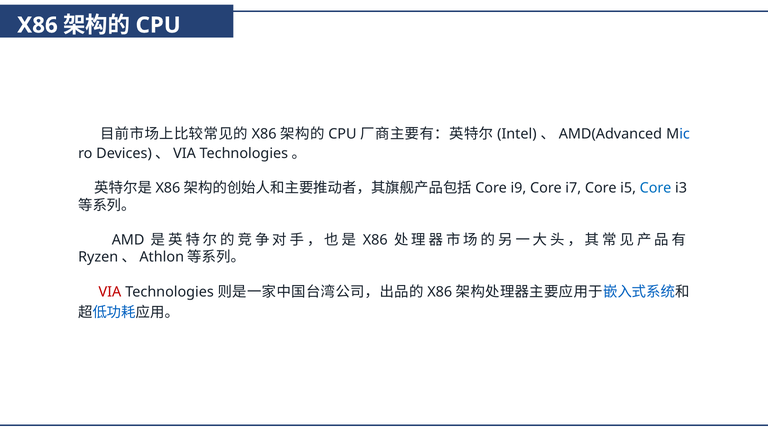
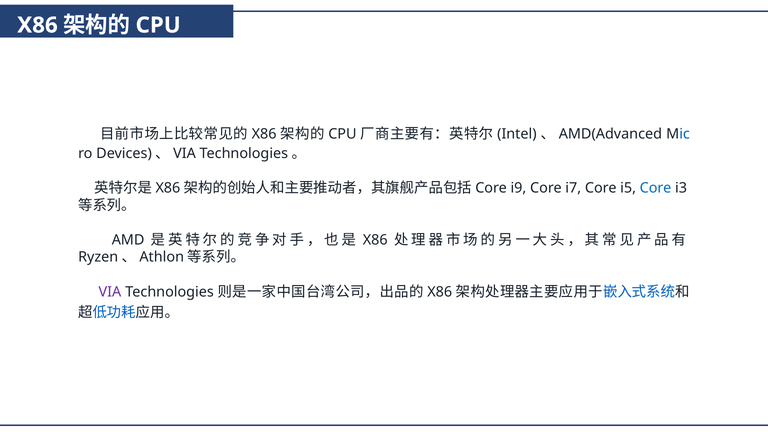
VIA colour: red -> purple (110, 292)
